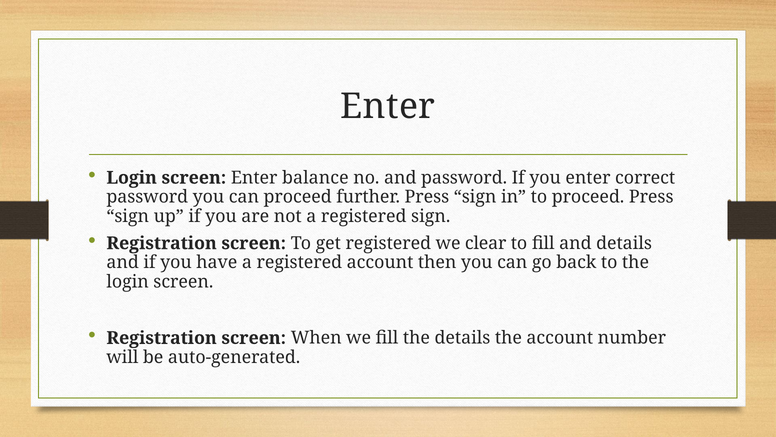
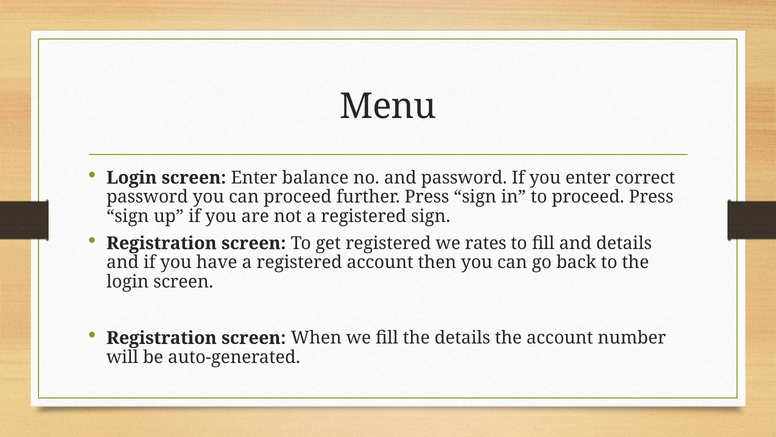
Enter: Enter -> Menu (388, 106)
clear: clear -> rates (486, 243)
